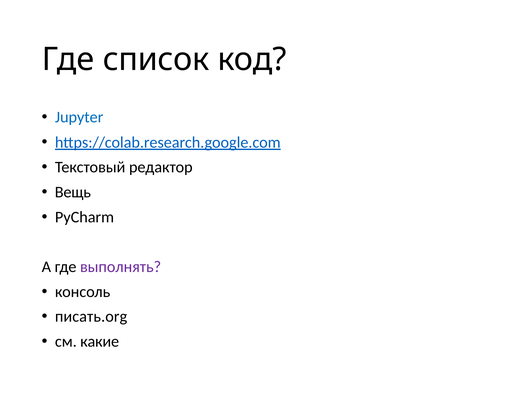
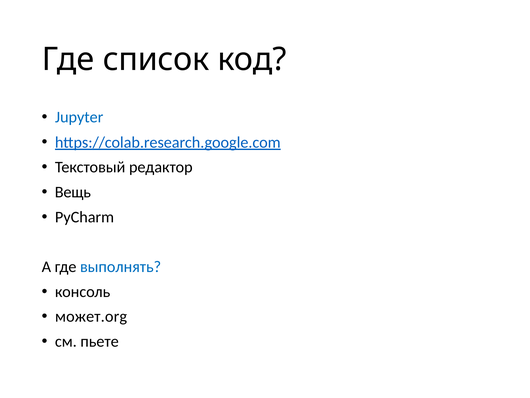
выполнять colour: purple -> blue (121, 266)
писать.org: писать.org -> может.org (91, 316)
какие: какие -> пьете (100, 341)
